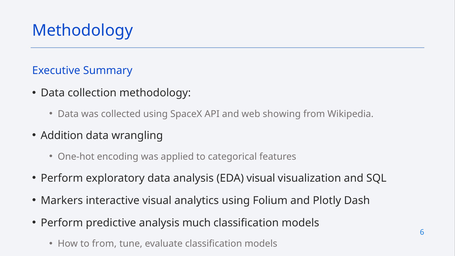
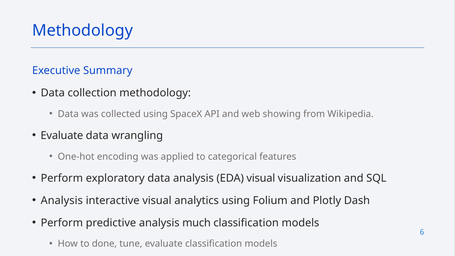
Addition: Addition -> Evaluate (62, 136)
Markers: Markers -> Analysis (62, 200)
to from: from -> done (104, 244)
